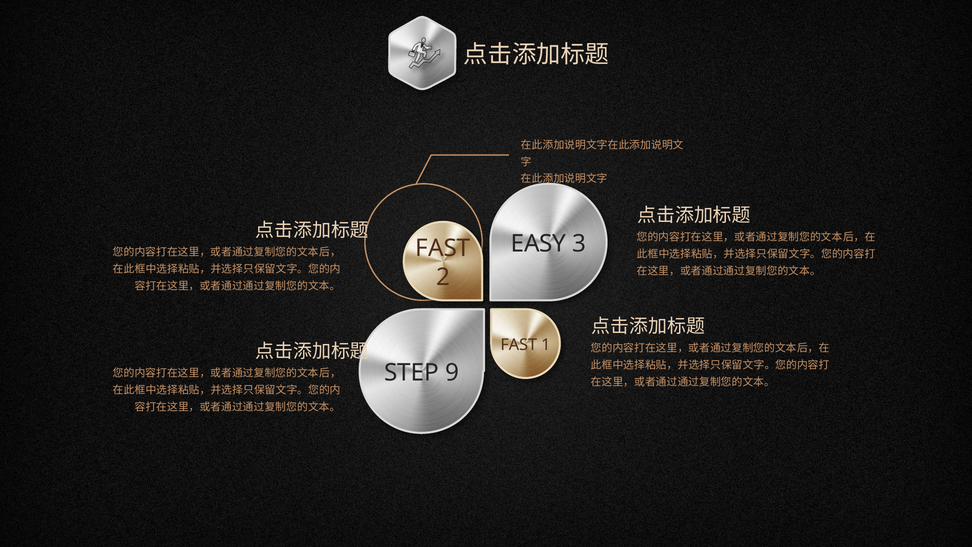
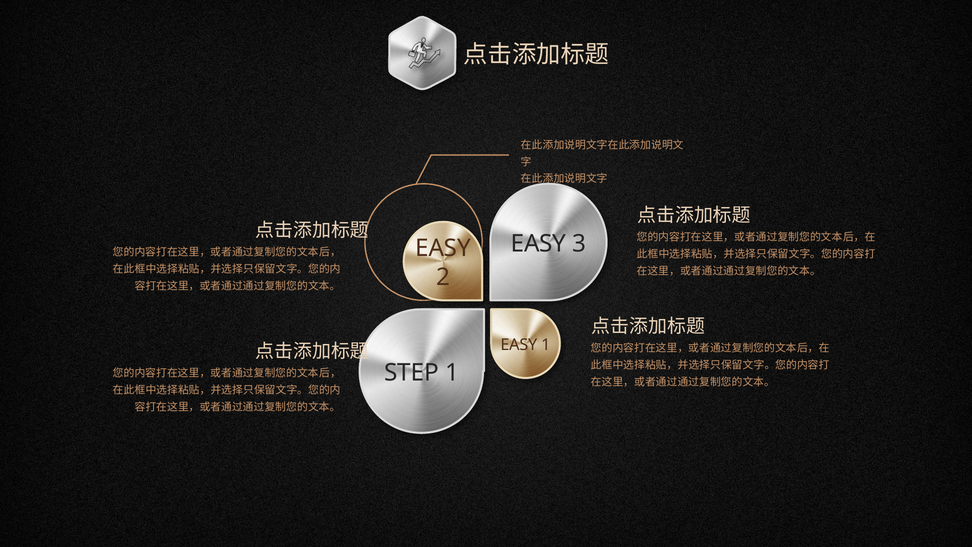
FAST: FAST -> EASY (443, 248)
FAST: FAST -> EASY (519, 345)
STEP 9: 9 -> 1 (452, 373)
